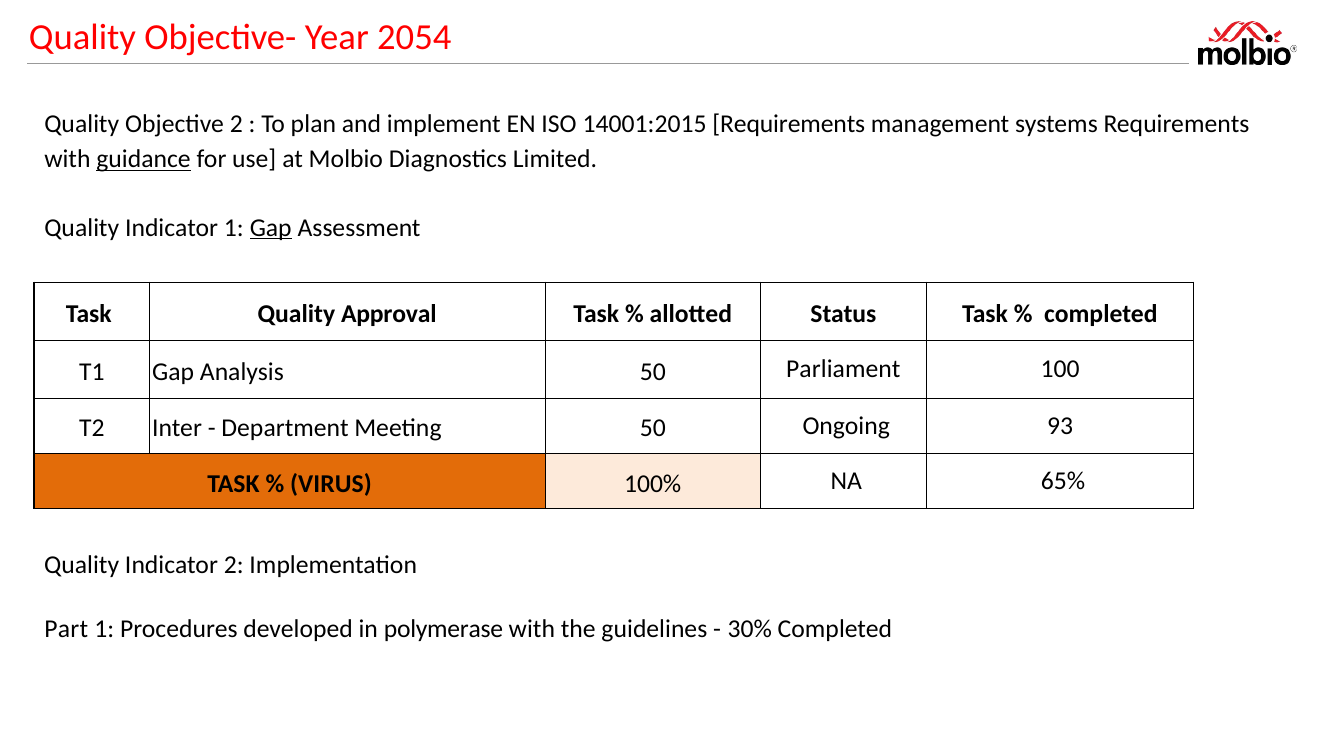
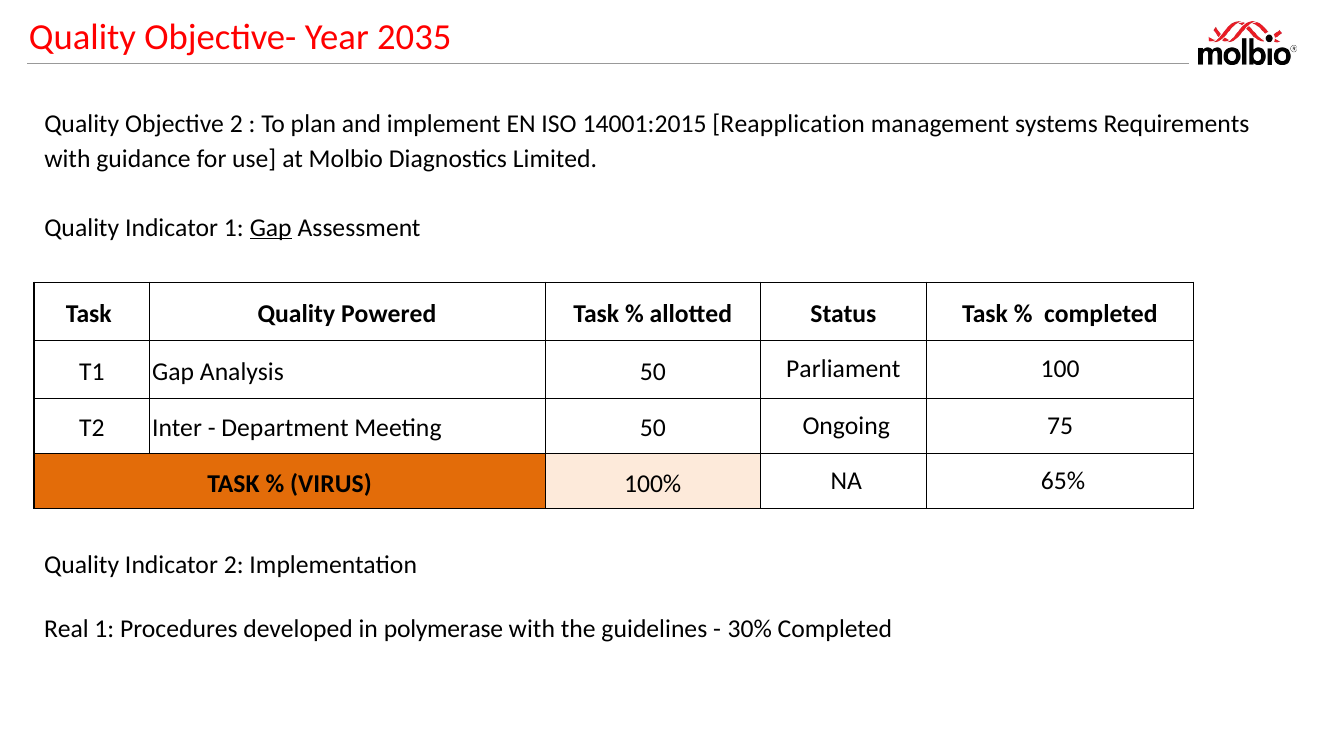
2054: 2054 -> 2035 (414, 38)
14001:2015 Requirements: Requirements -> Reapplication (789, 124)
guidance underline: present -> none (144, 159)
Approval: Approval -> Powered (389, 314)
93: 93 -> 75 (1060, 426)
Part: Part -> Real (66, 629)
